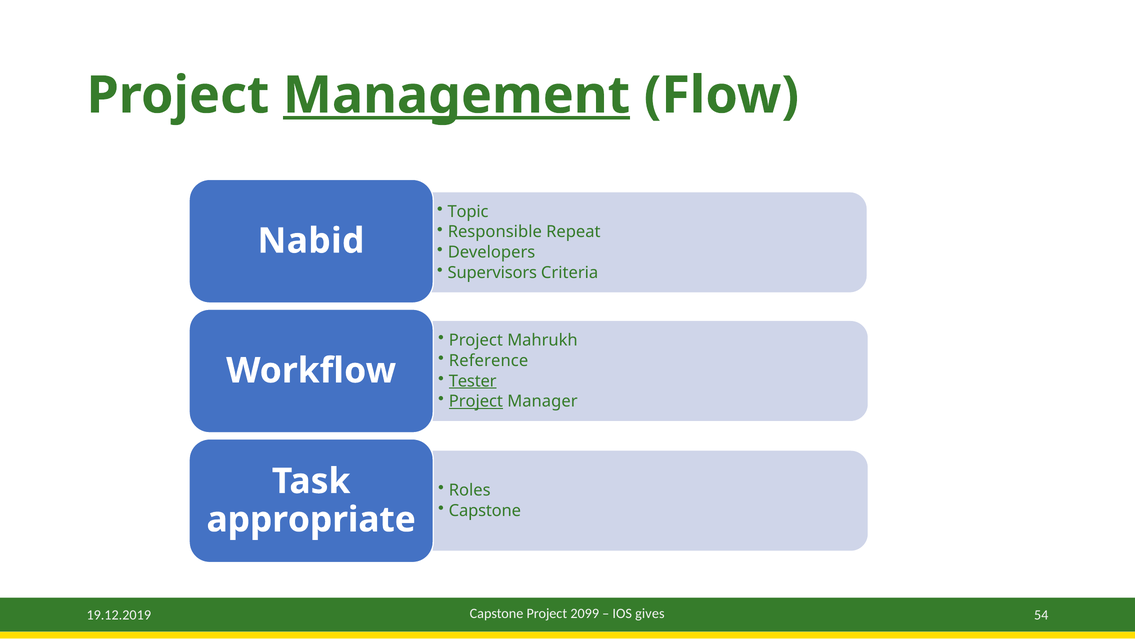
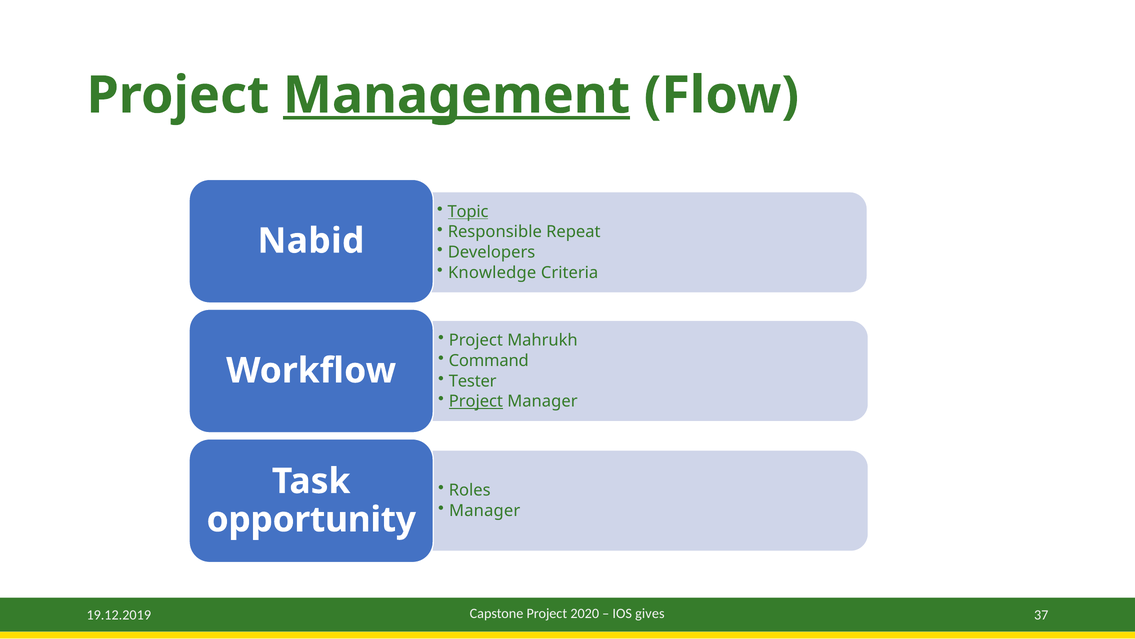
Topic underline: none -> present (468, 211)
Supervisors: Supervisors -> Knowledge (492, 273)
Reference: Reference -> Command (489, 360)
Tester underline: present -> none (473, 381)
Capstone: Capstone -> Manager (485, 510)
appropriate: appropriate -> opportunity (311, 519)
2099: 2099 -> 2020 (585, 613)
54: 54 -> 37 (1041, 615)
